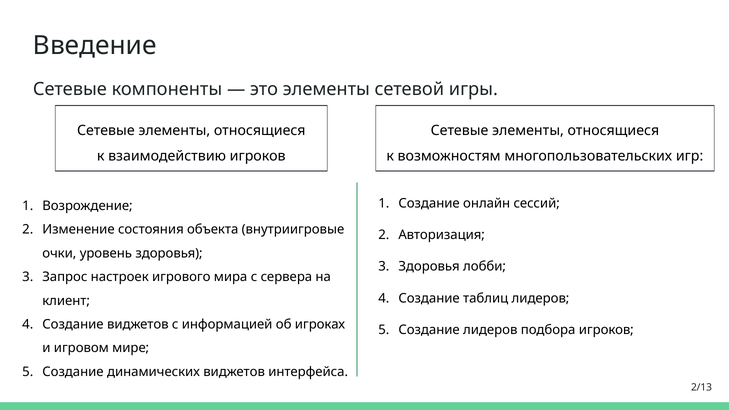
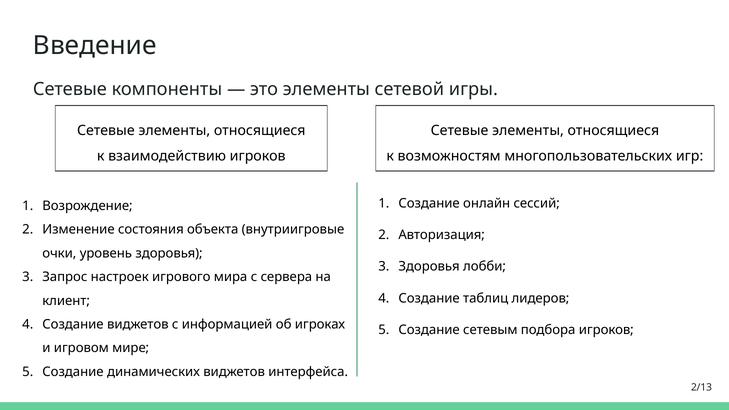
Создание лидеров: лидеров -> сетевым (490, 330)
